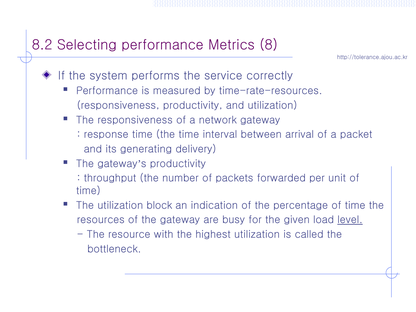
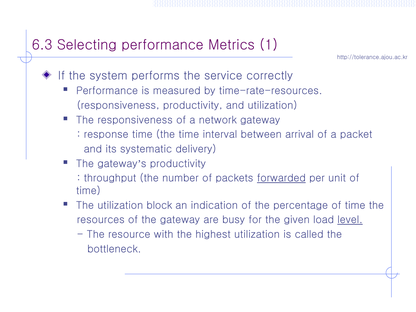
8.2: 8.2 -> 6.3 (42, 45)
8: 8 -> 1 (269, 45)
generating: generating -> systematic (146, 149)
forwarded underline: none -> present (281, 178)
